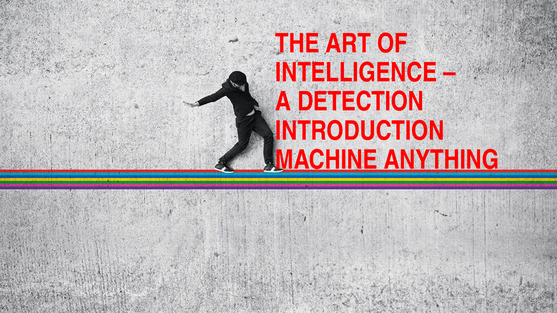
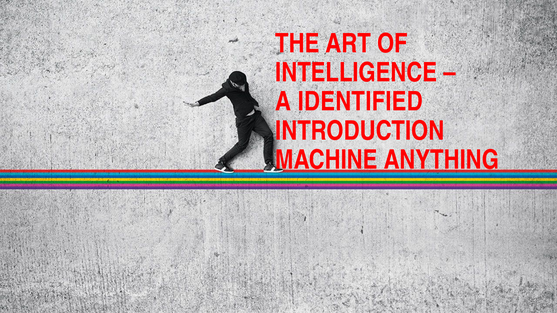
DETECTION: DETECTION -> IDENTIFIED (360, 102)
